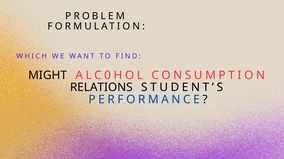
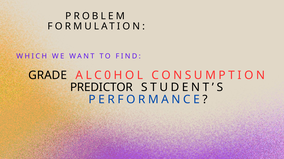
MIGHT: MIGHT -> GRADE (48, 76)
RELATIONS: RELATIONS -> PREDICTOR (101, 88)
